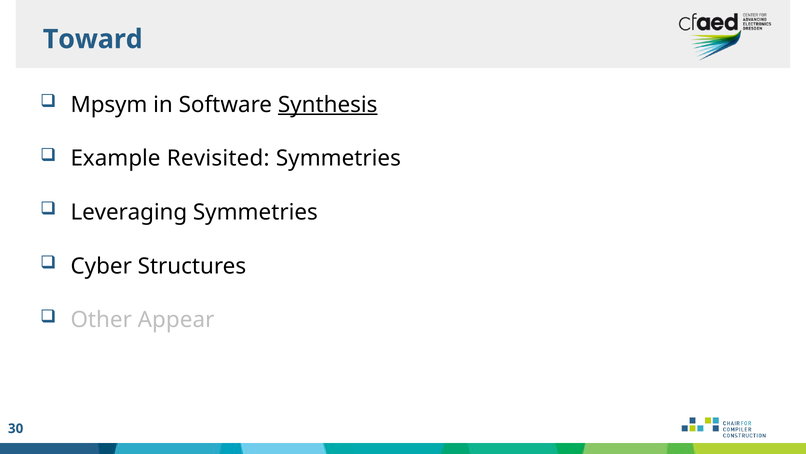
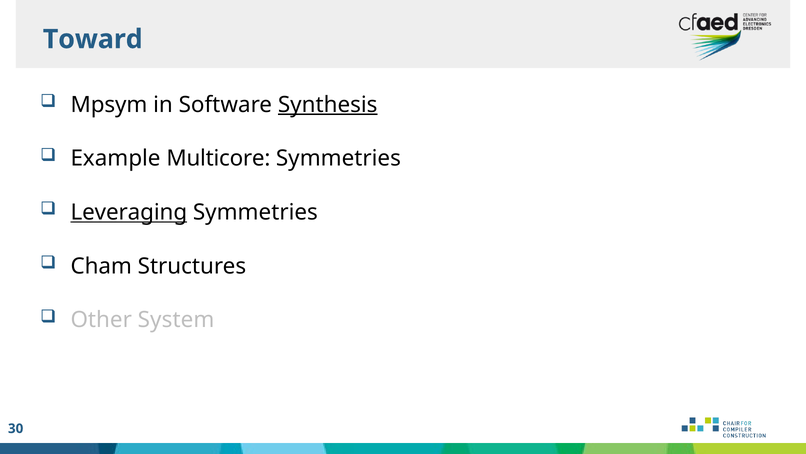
Revisited: Revisited -> Multicore (218, 158)
Leveraging underline: none -> present (129, 212)
Cyber: Cyber -> Cham (101, 266)
Appear: Appear -> System (176, 320)
